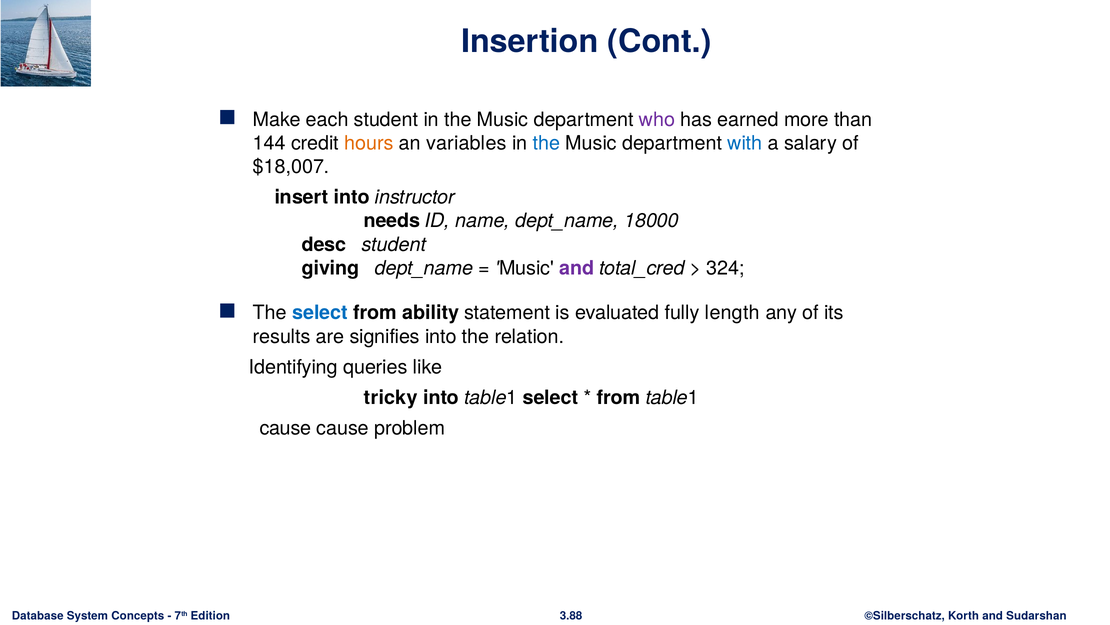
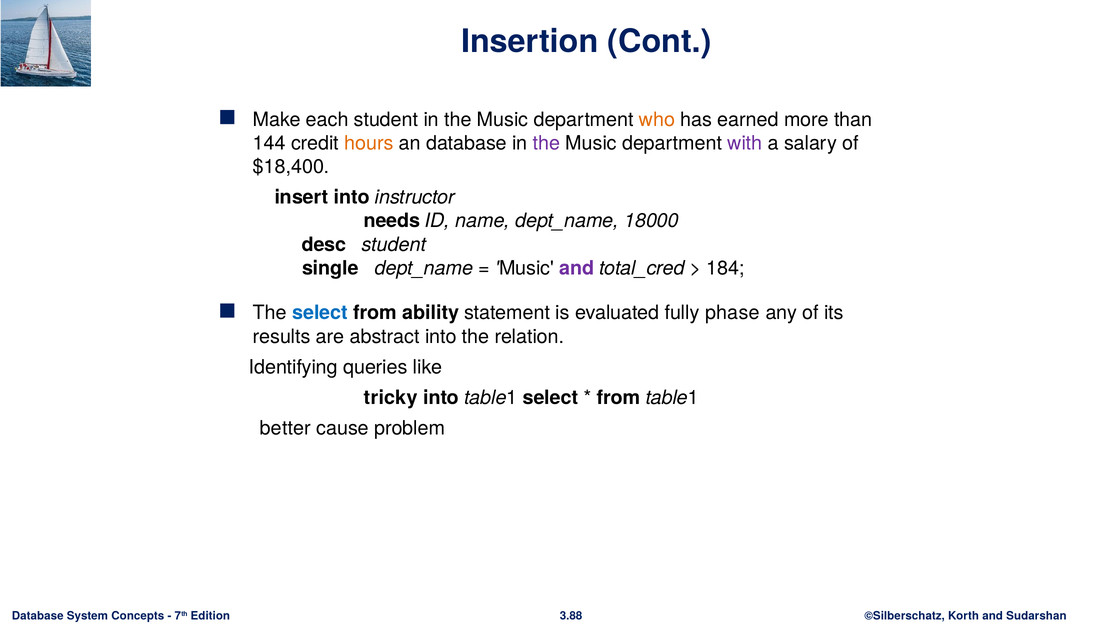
who colour: purple -> orange (657, 119)
an variables: variables -> database (467, 143)
the colour: blue -> purple (546, 143)
with colour: blue -> purple (745, 143)
$18,007: $18,007 -> $18,400 (291, 167)
giving: giving -> single (330, 268)
324: 324 -> 184 (726, 268)
length: length -> phase (732, 313)
signifies: signifies -> abstract (385, 336)
cause: cause -> better (285, 428)
